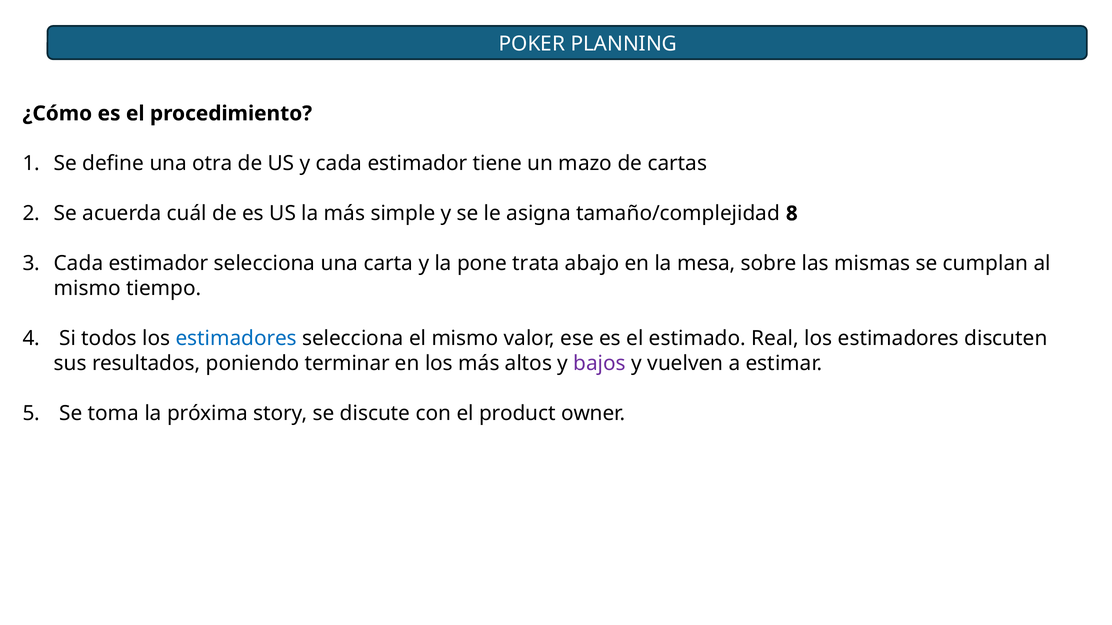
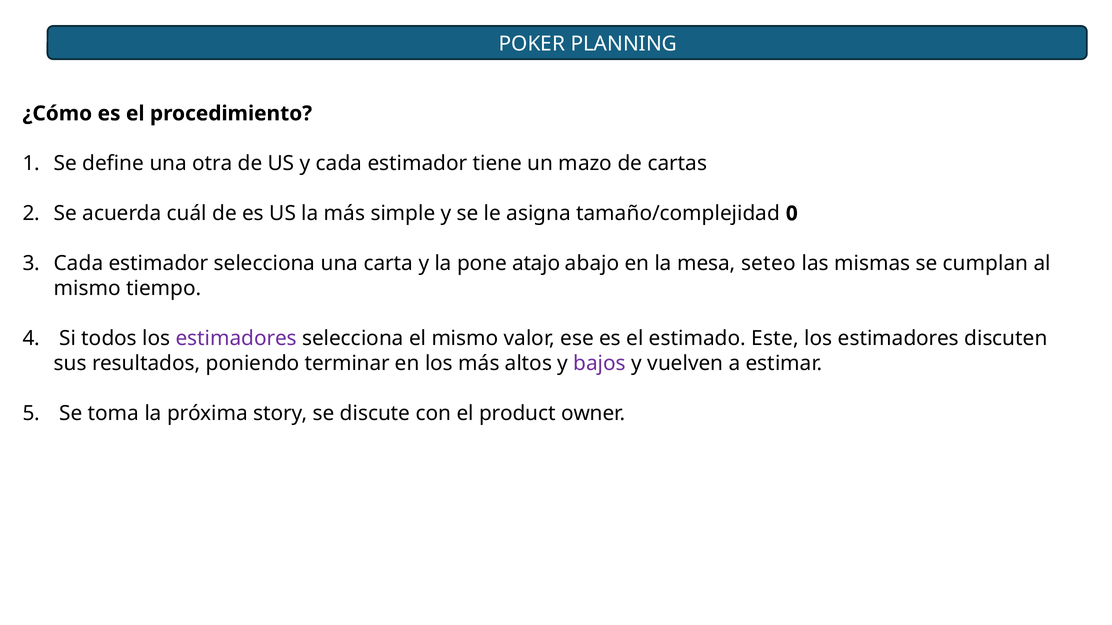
8: 8 -> 0 (792, 214)
trata: trata -> atajo (536, 264)
sobre: sobre -> seteo (769, 264)
estimadores colour: blue -> purple (236, 339)
Real: Real -> Este (775, 339)
